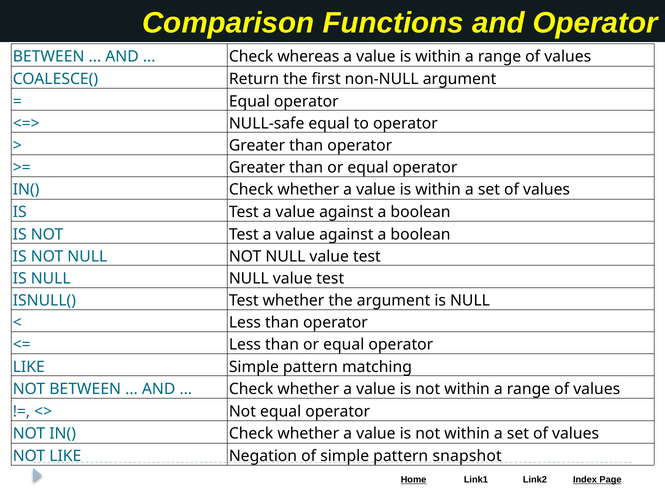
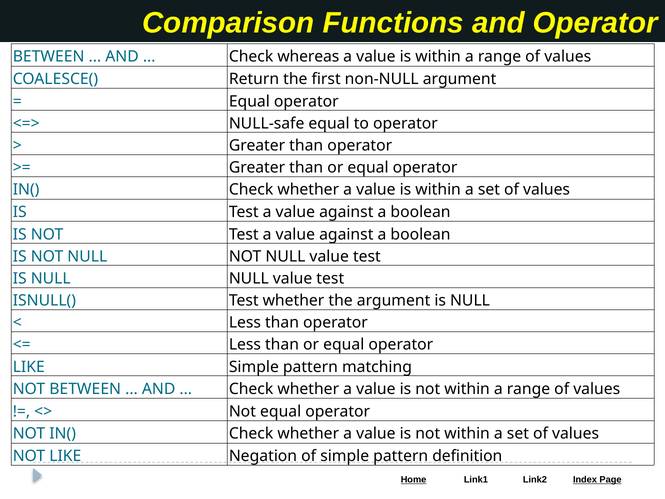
snapshot: snapshot -> definition (467, 456)
